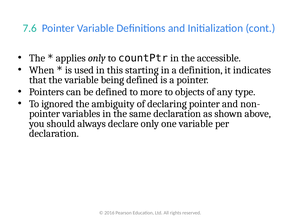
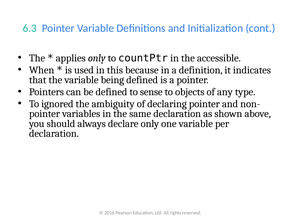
7.6: 7.6 -> 6.3 (30, 28)
starting: starting -> because (142, 70)
more: more -> sense (151, 92)
